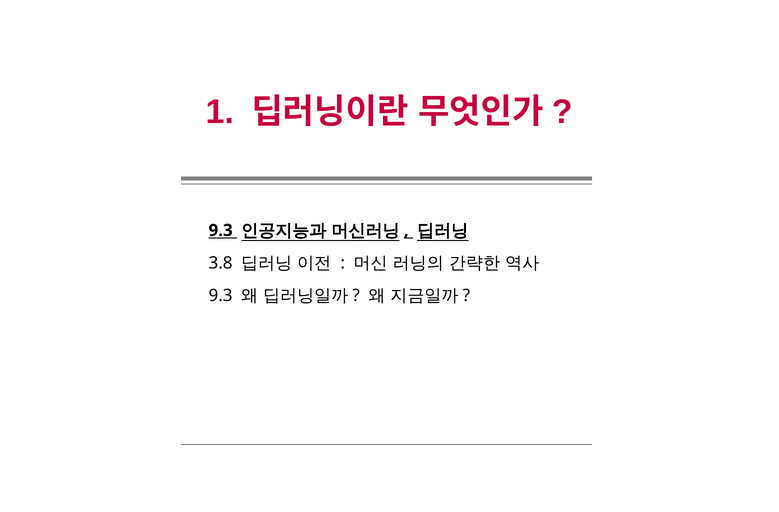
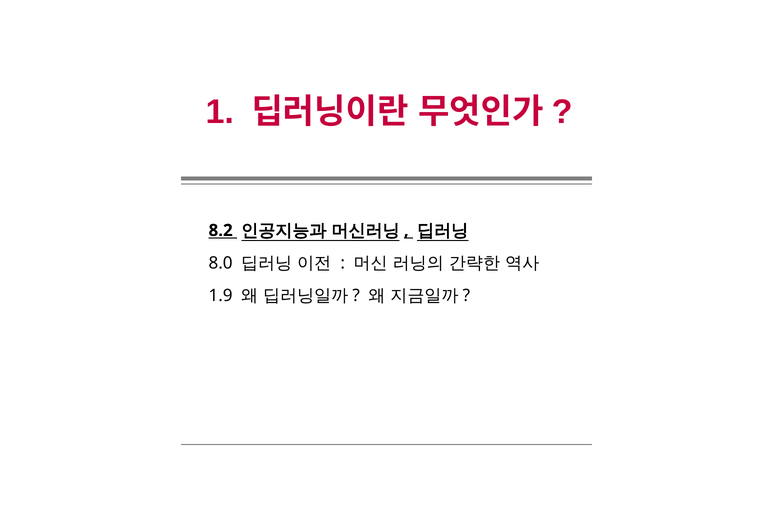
9.3: 9.3 -> 8.2 (221, 230)
3.8: 3.8 -> 8.0 (221, 263)
9.3: 9.3 -> 1.9 (221, 295)
